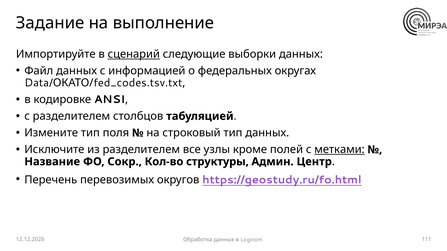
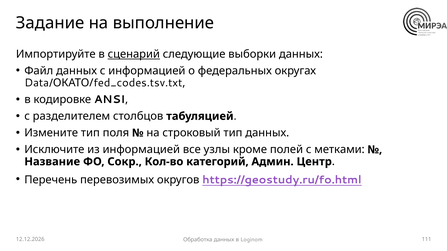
из разделителем: разделителем -> информацией (141, 150)
метками underline: present -> none (339, 150)
структуры: структуры -> категорий (217, 162)
